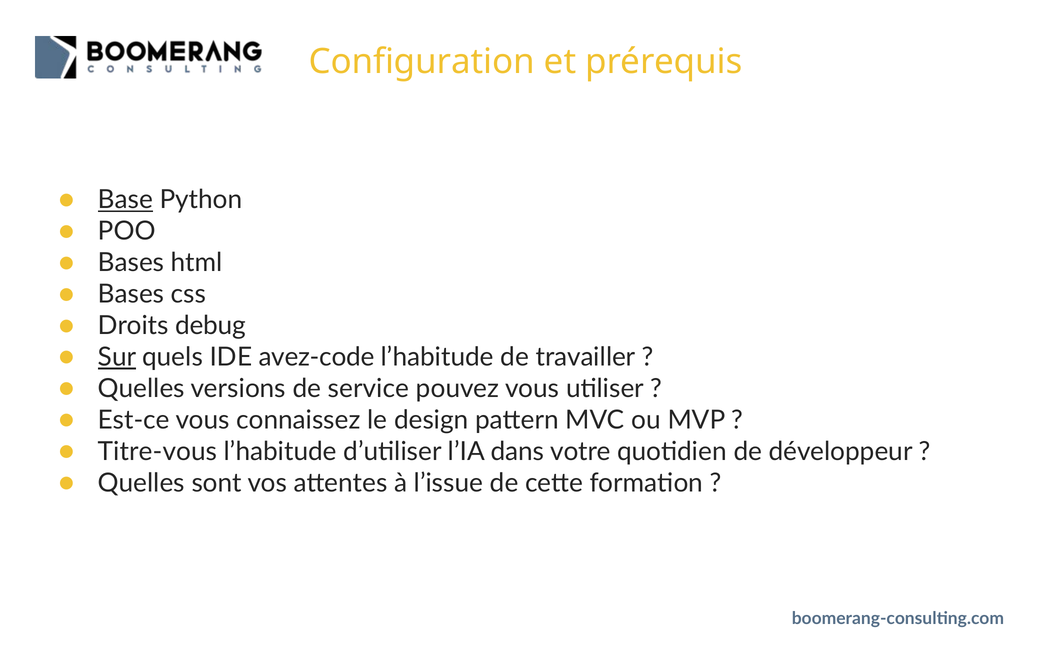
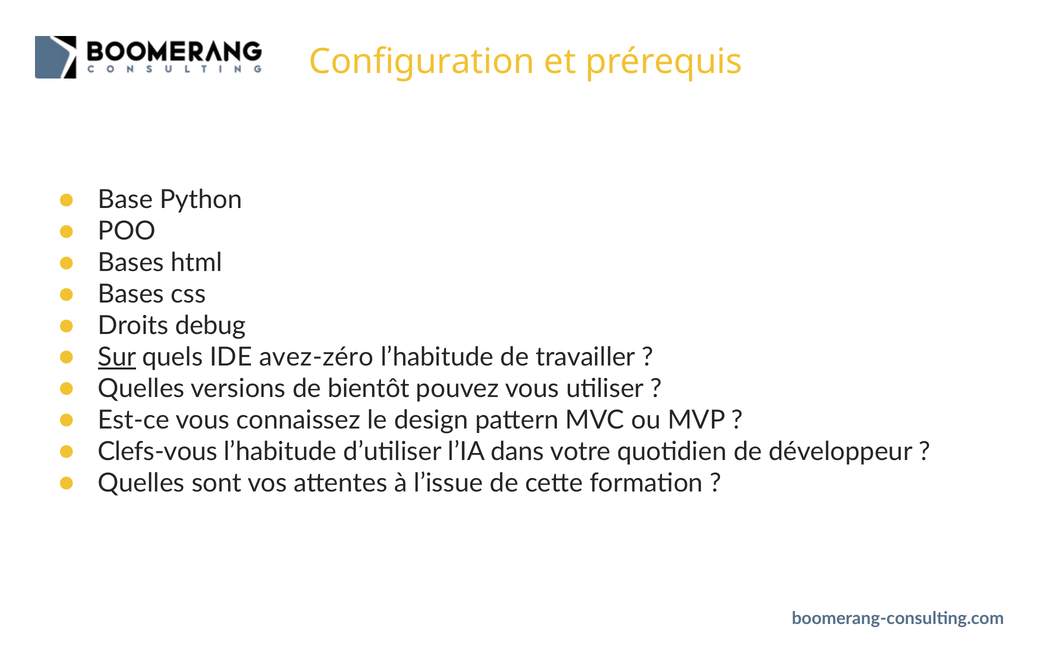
Base underline: present -> none (125, 200)
avez-code: avez-code -> avez-zéro (316, 357)
service: service -> bientôt (369, 389)
Titre-vous: Titre-vous -> Clefs-vous (158, 452)
